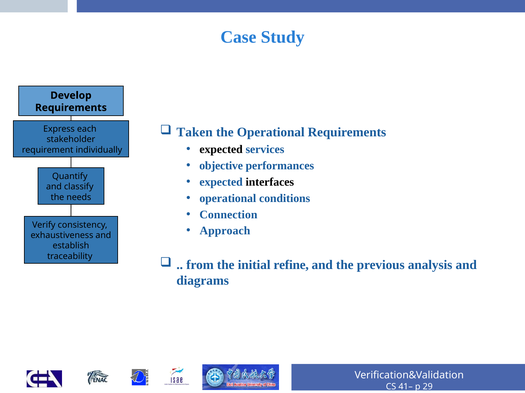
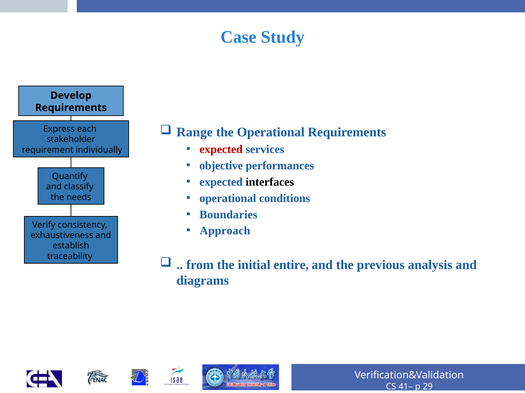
Taken: Taken -> Range (195, 133)
expected colour: black -> red (221, 150)
Connection: Connection -> Boundaries (228, 215)
refine: refine -> entire (291, 265)
